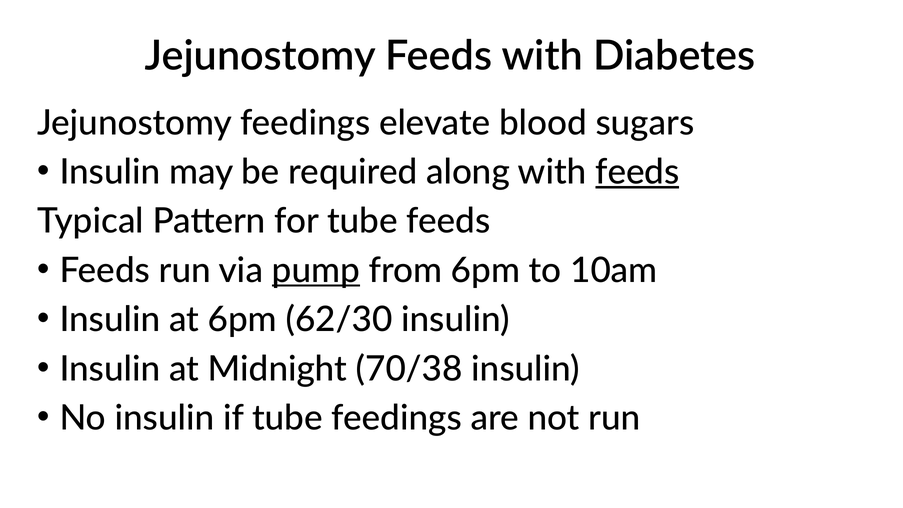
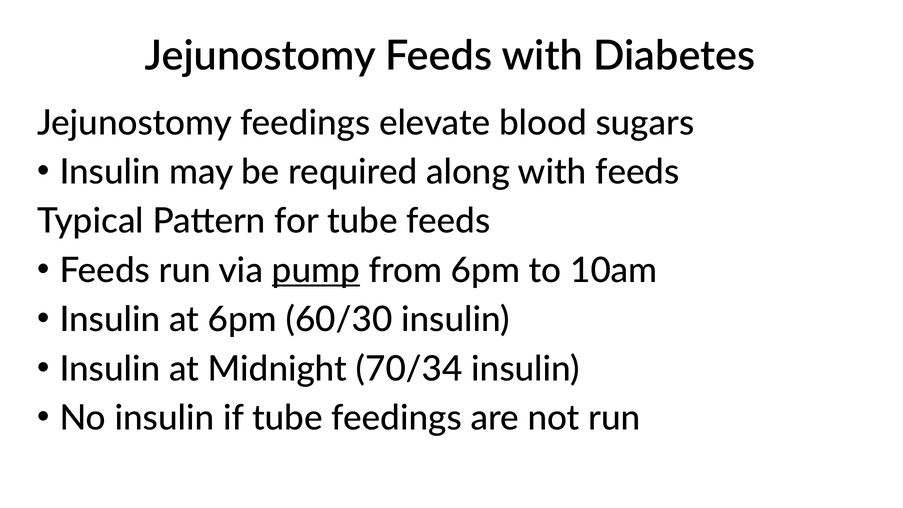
feeds underline: present -> none (637, 172)
62/30: 62/30 -> 60/30 (339, 320)
70/38: 70/38 -> 70/34 (409, 369)
